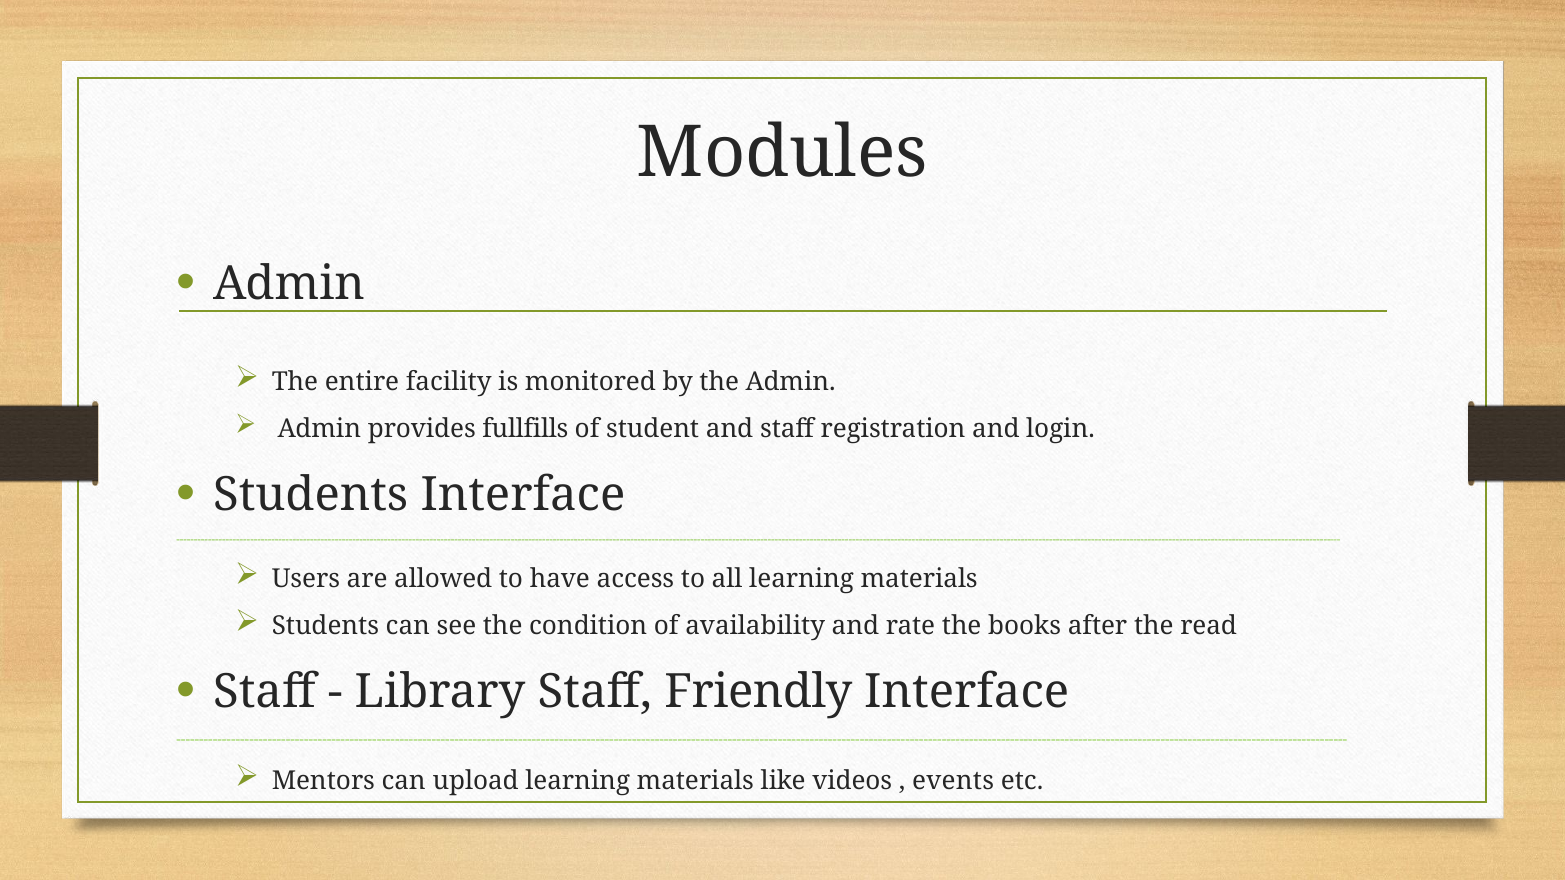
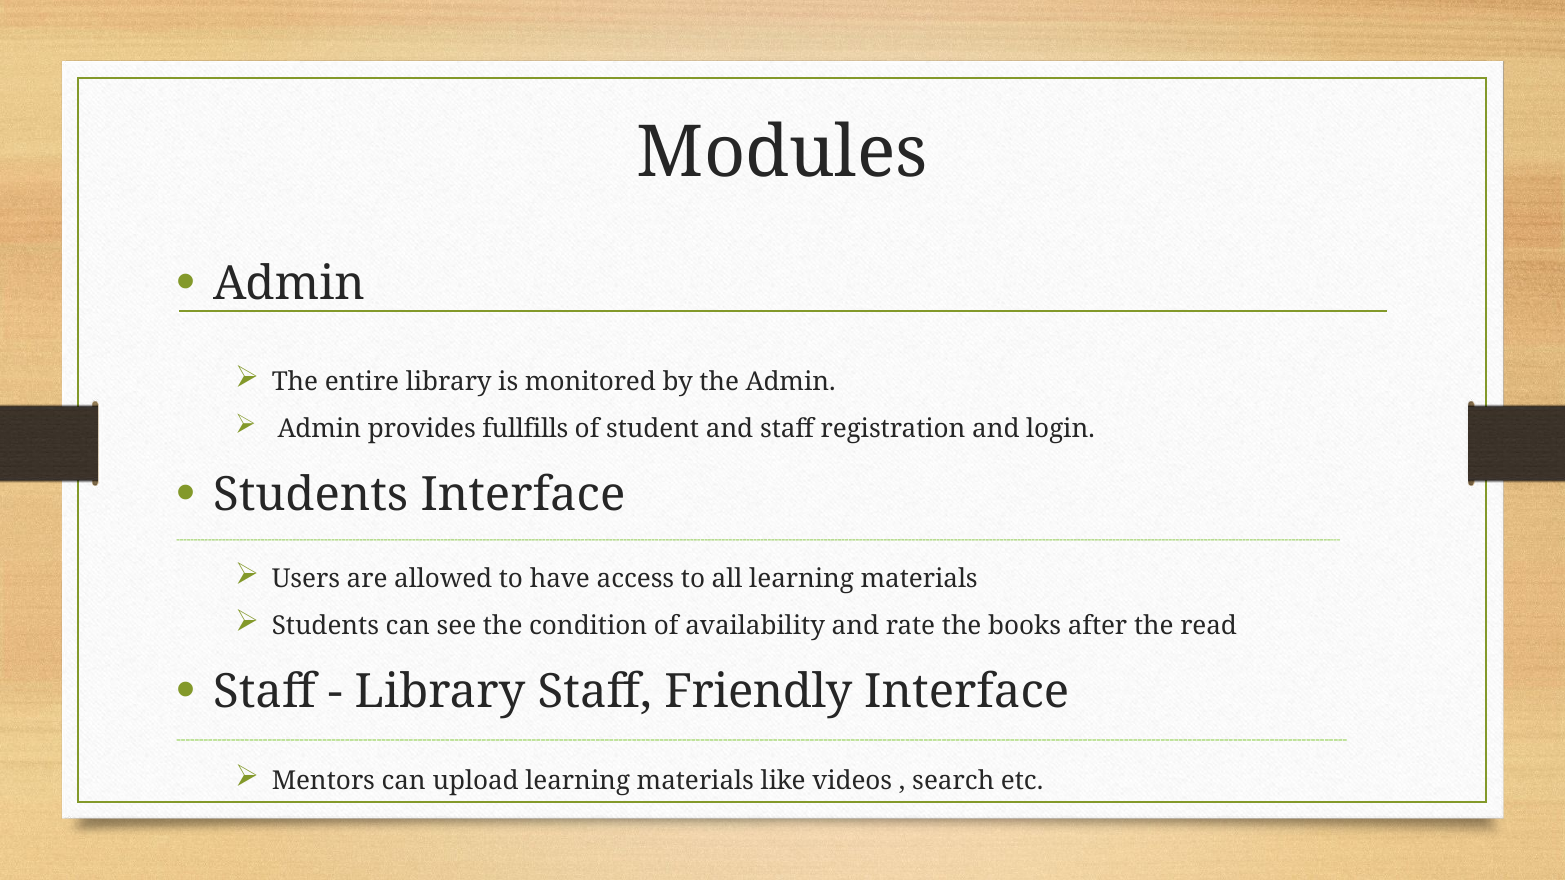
entire facility: facility -> library (449, 383)
events: events -> search (953, 781)
